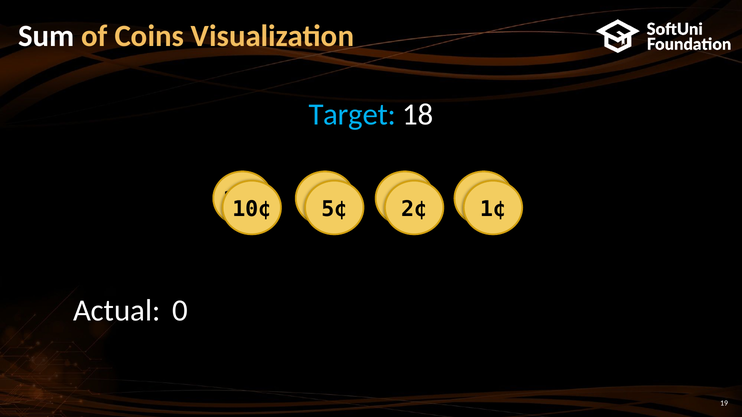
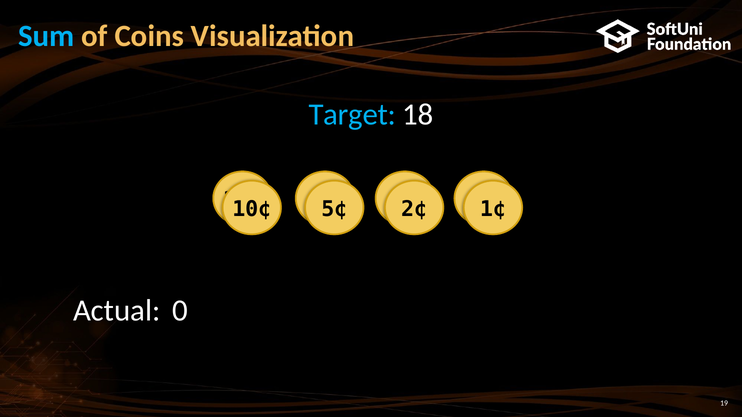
Sum colour: white -> light blue (46, 36)
